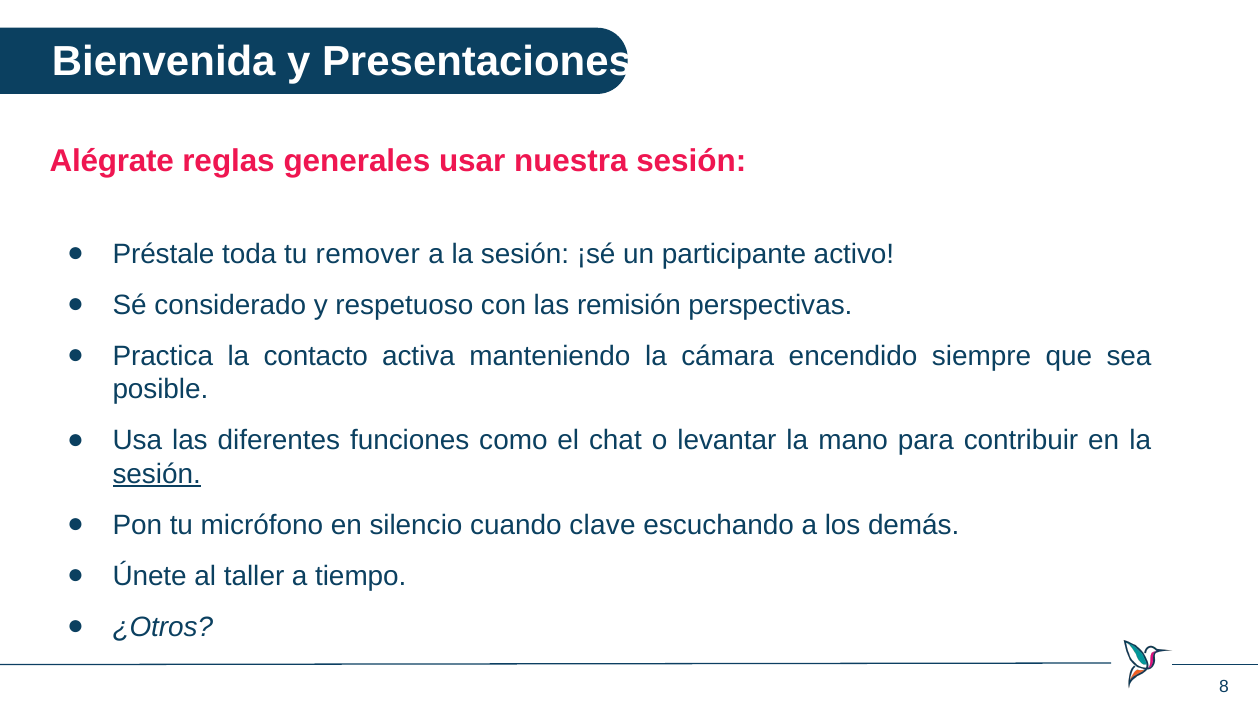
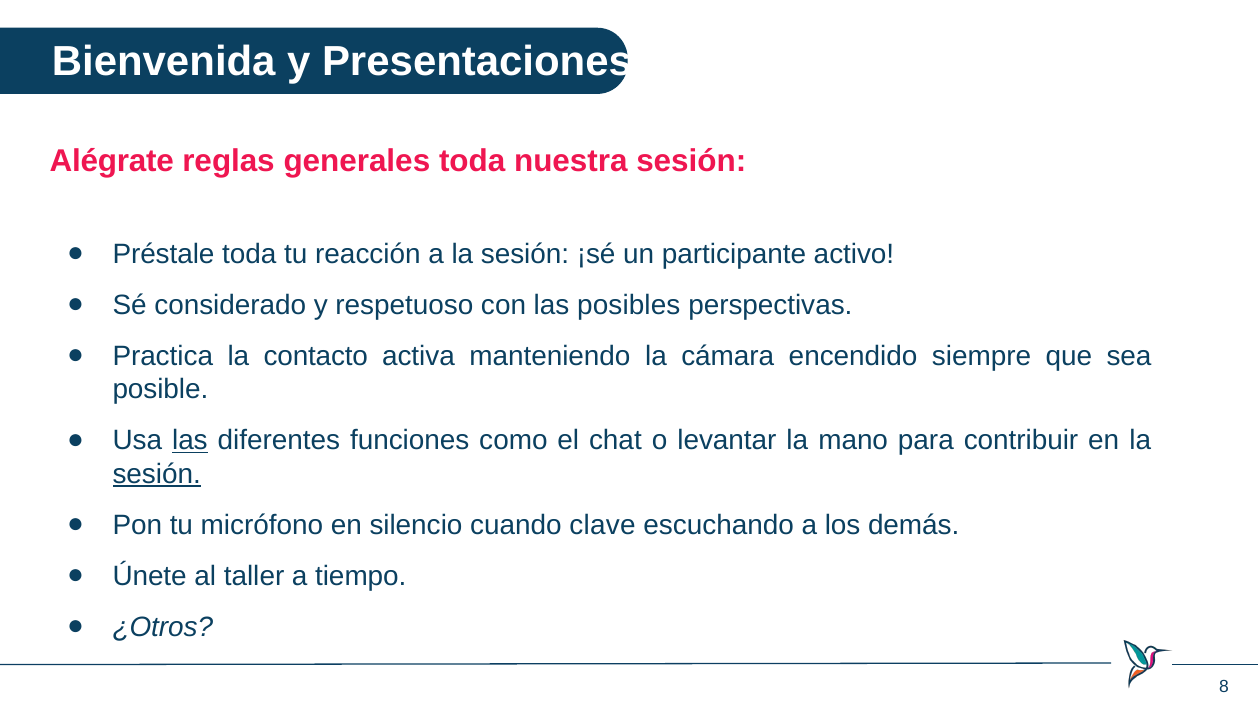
generales usar: usar -> toda (472, 161)
remover: remover -> reacción (368, 254)
remisión: remisión -> posibles (629, 305)
las underline: none -> present (190, 440)
